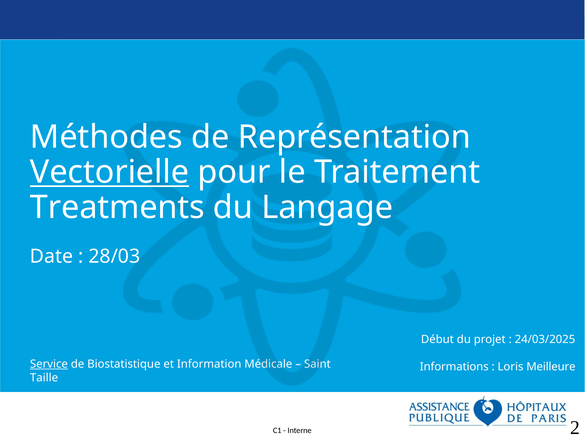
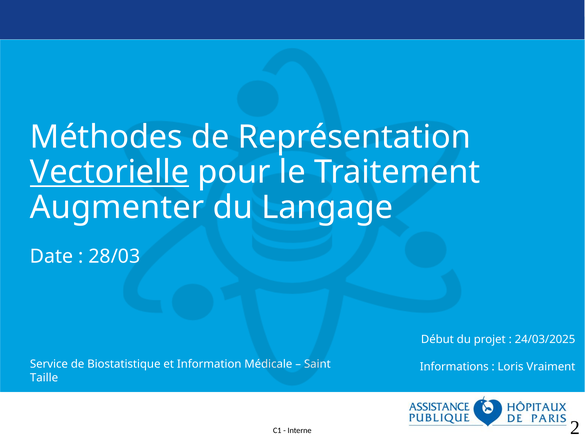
Treatments: Treatments -> Augmenter (117, 207)
Service underline: present -> none (49, 364)
Meilleure: Meilleure -> Vraiment (551, 367)
